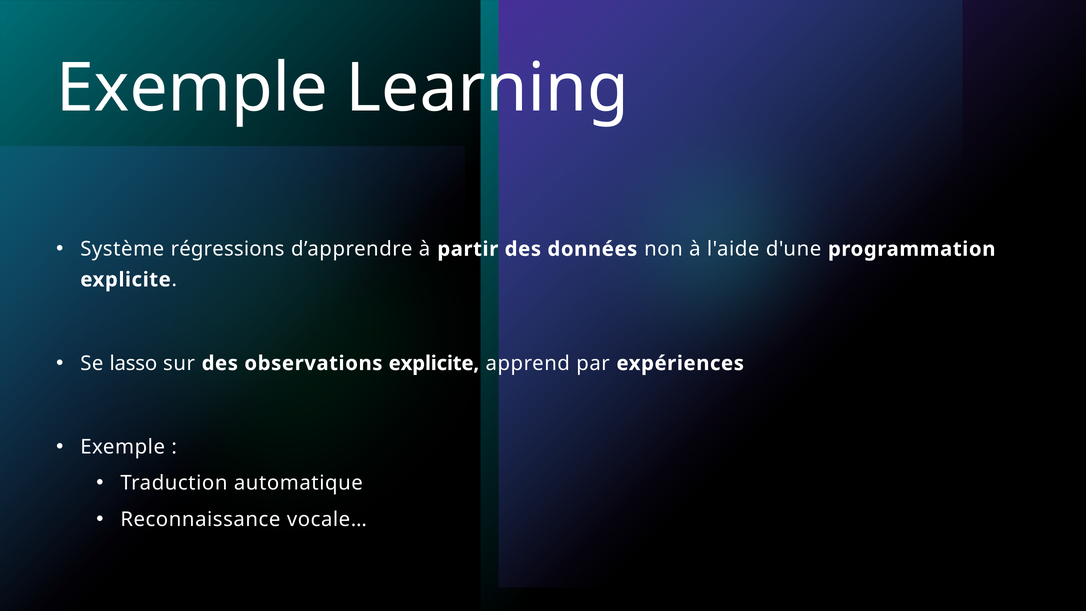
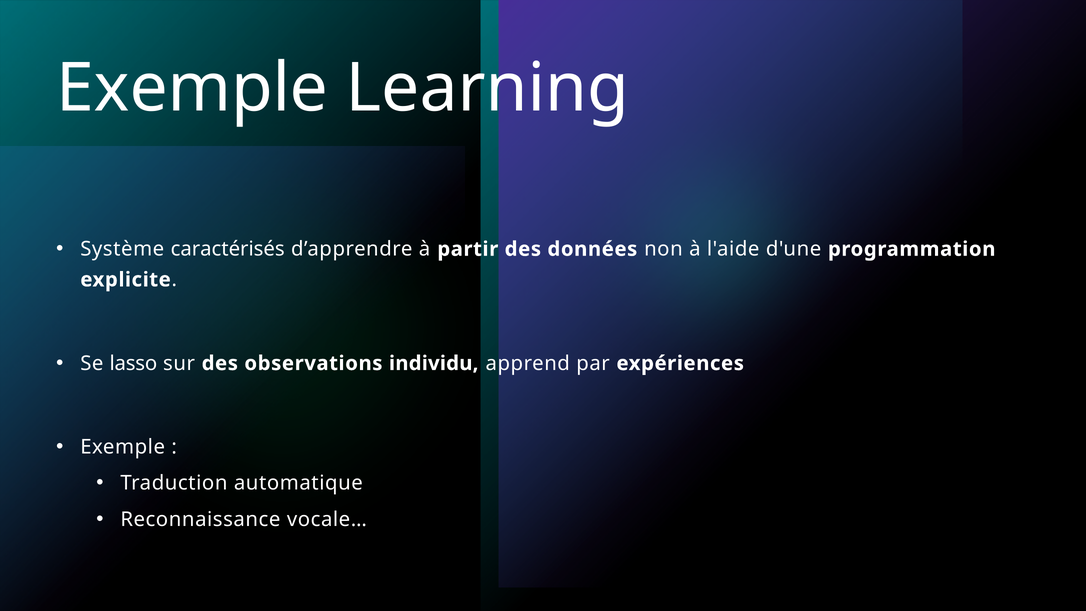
régressions: régressions -> caractérisés (228, 249)
observations explicite: explicite -> individu (434, 363)
